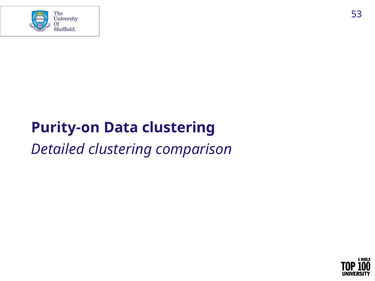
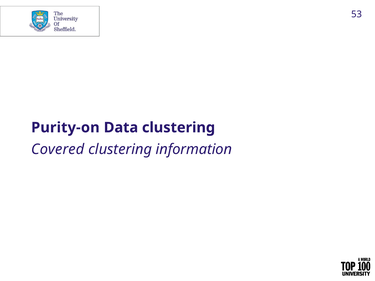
Detailed: Detailed -> Covered (58, 150)
comparison: comparison -> information (194, 150)
